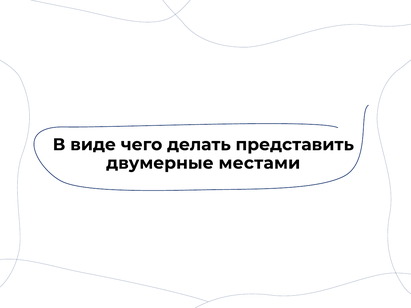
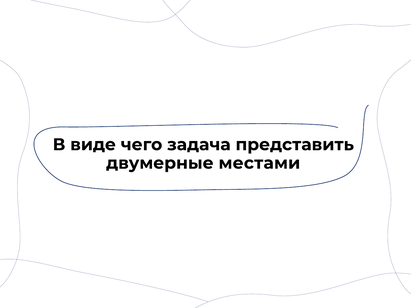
делать: делать -> задача (199, 145)
